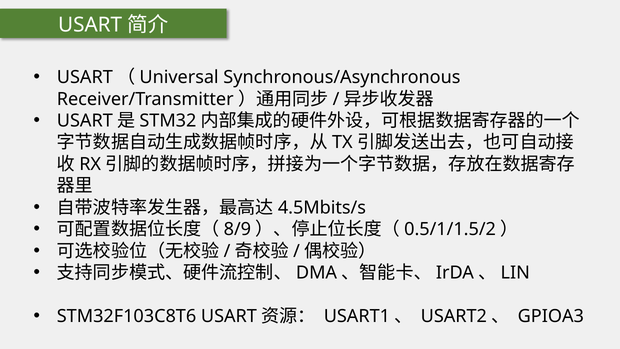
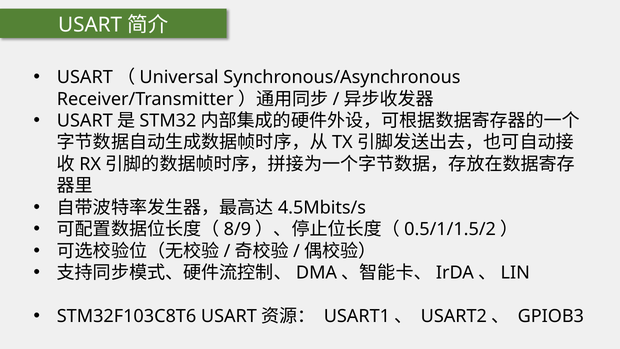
GPIOA3: GPIOA3 -> GPIOB3 (551, 316)
